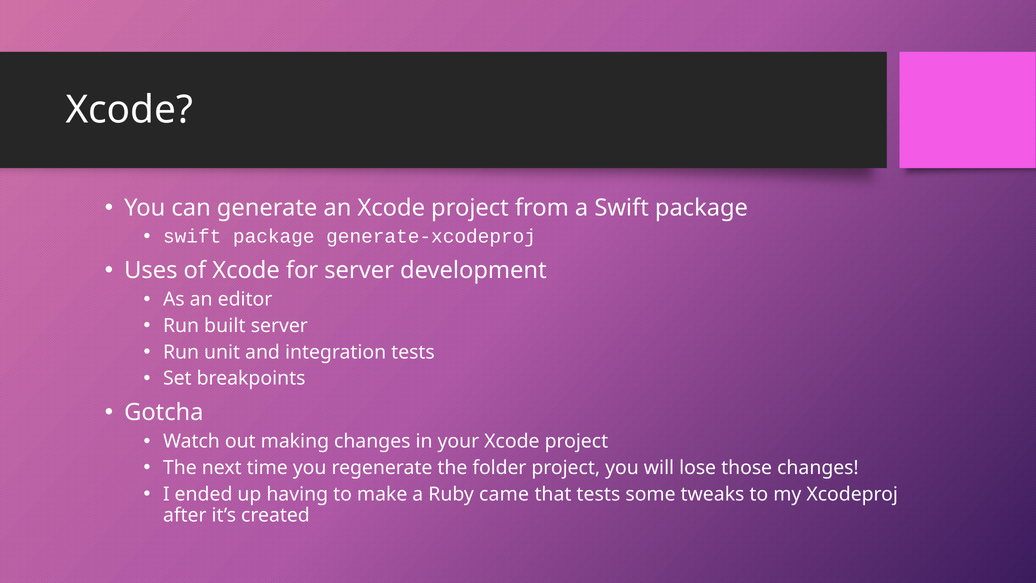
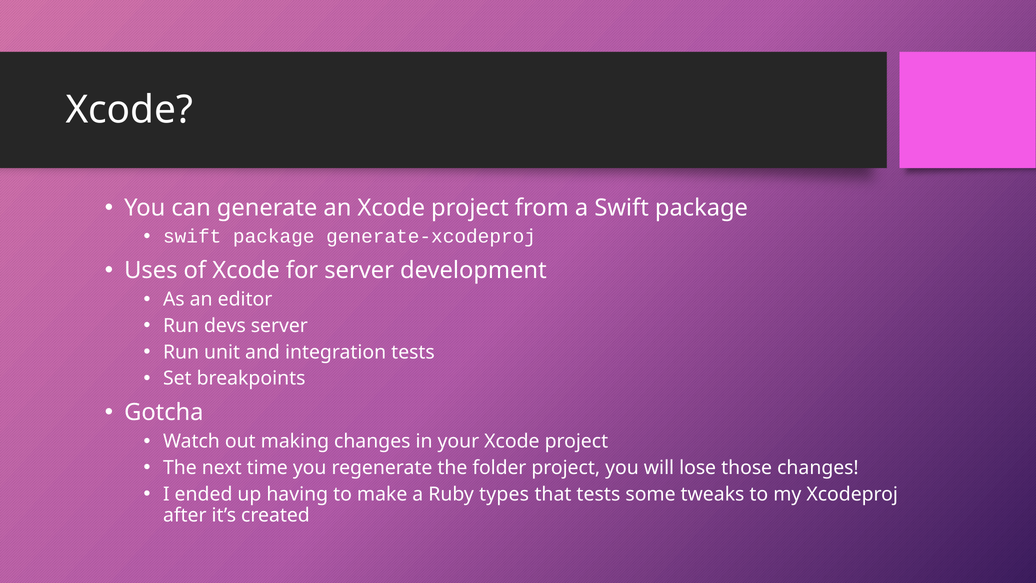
built: built -> devs (225, 326)
came: came -> types (504, 494)
